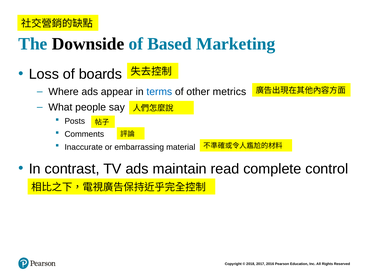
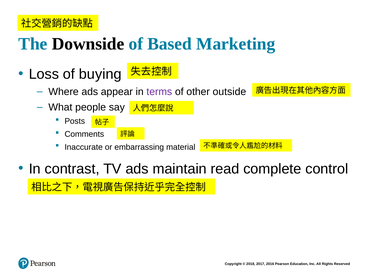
boards: boards -> buying (100, 74)
terms colour: blue -> purple (159, 92)
metrics: metrics -> outside (229, 92)
